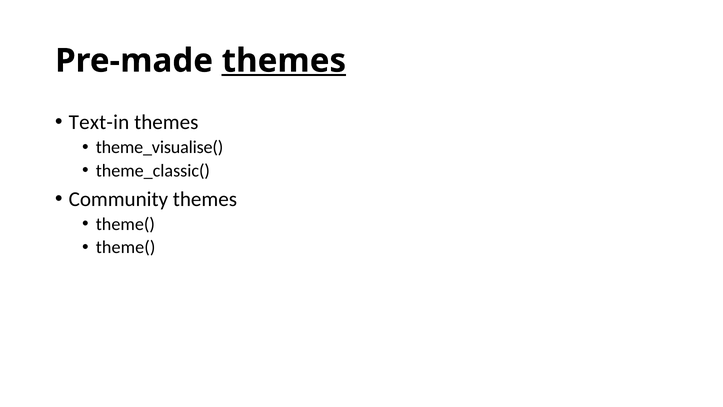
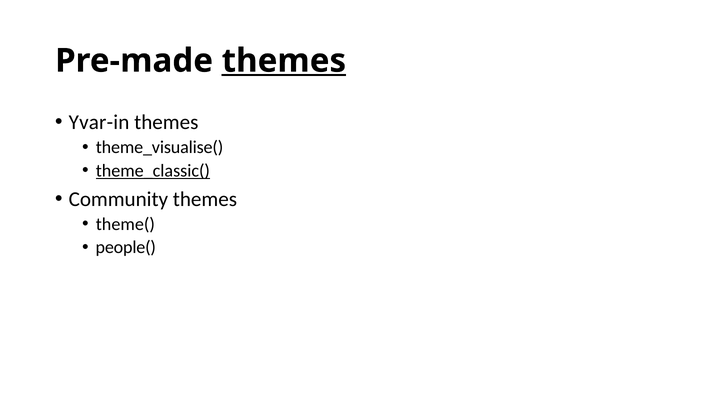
Text-in: Text-in -> Yvar-in (99, 122)
theme_classic( underline: none -> present (153, 170)
theme(: theme( -> people( (126, 247)
